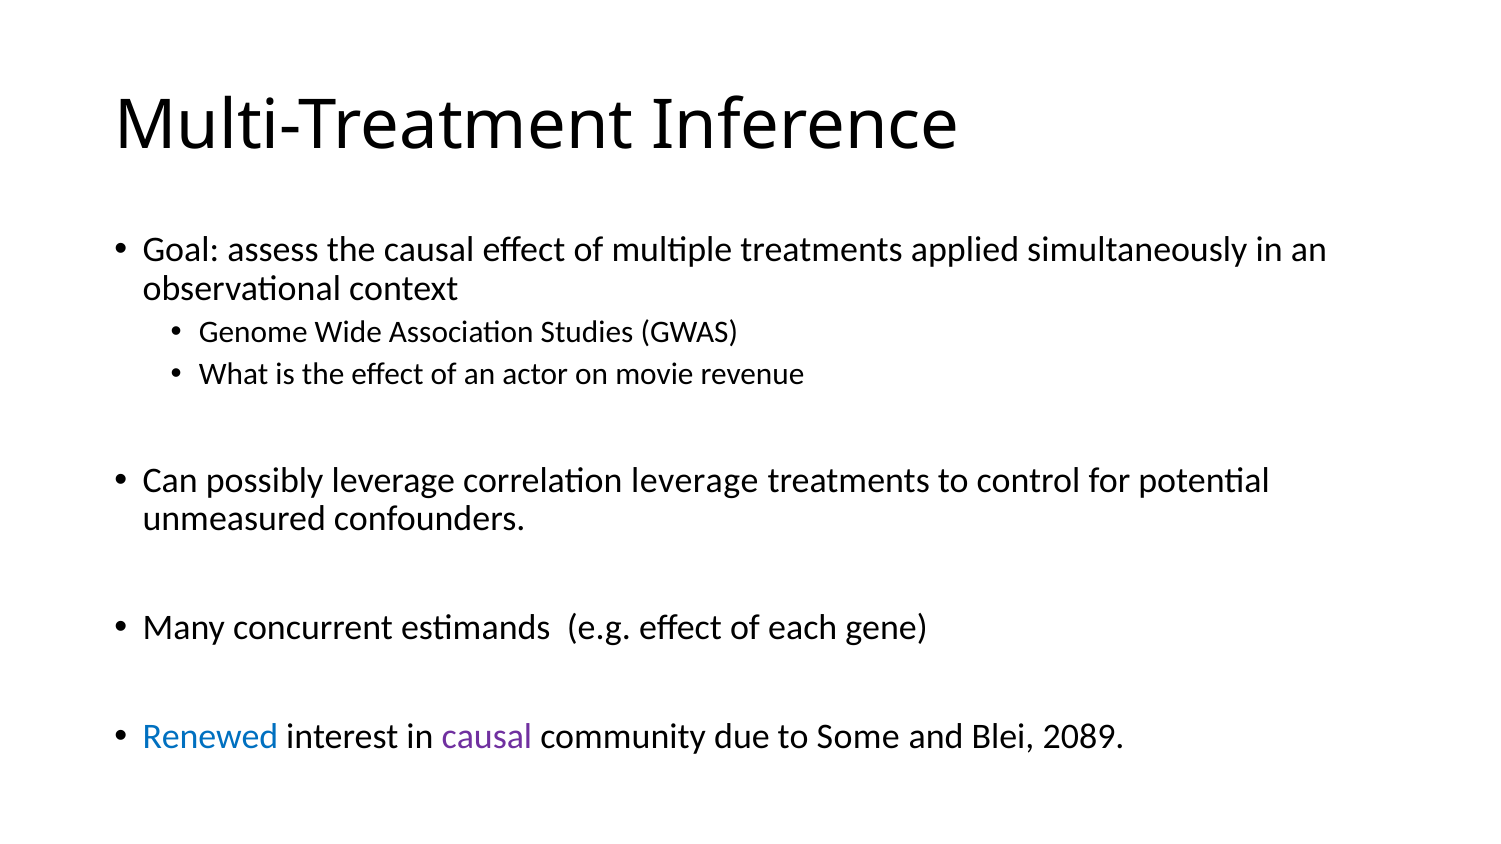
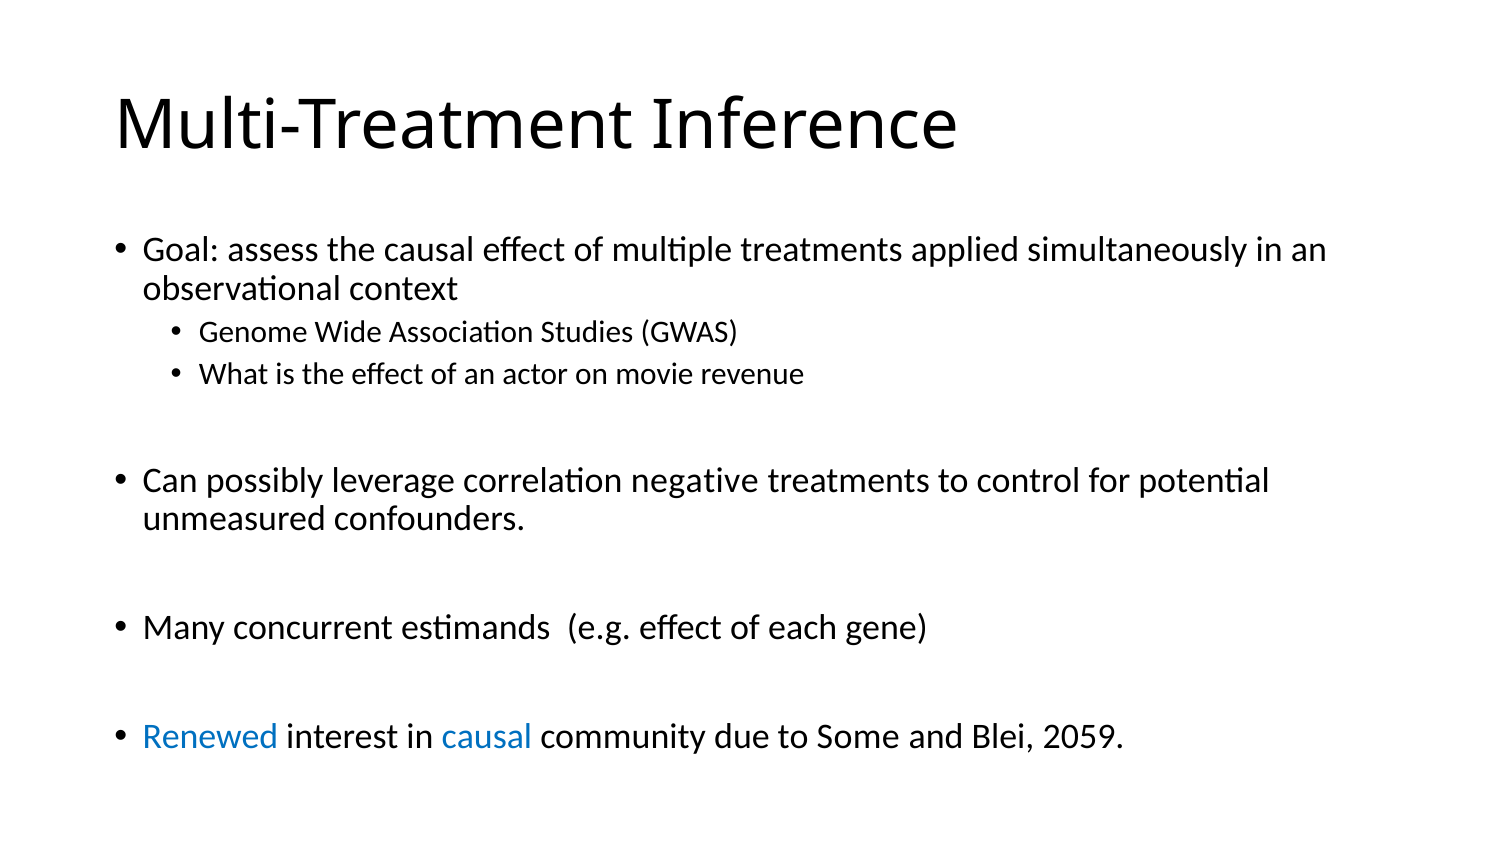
correlation leverage: leverage -> negative (695, 480)
causal colour: purple -> blue (487, 737)
2089: 2089 -> 2059 (1084, 737)
